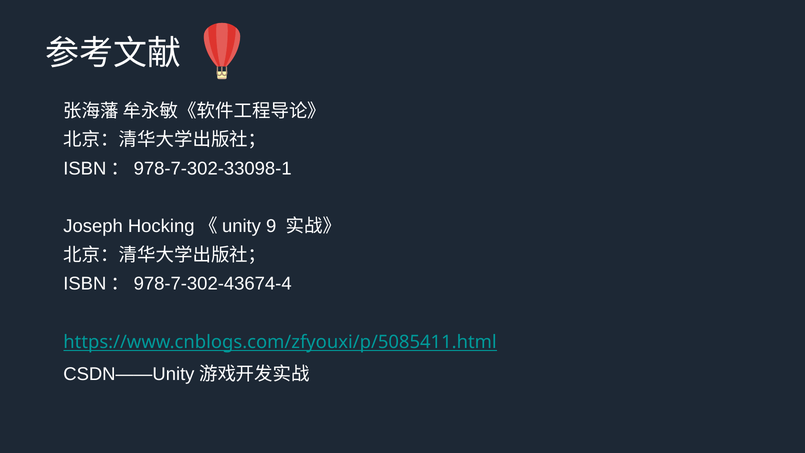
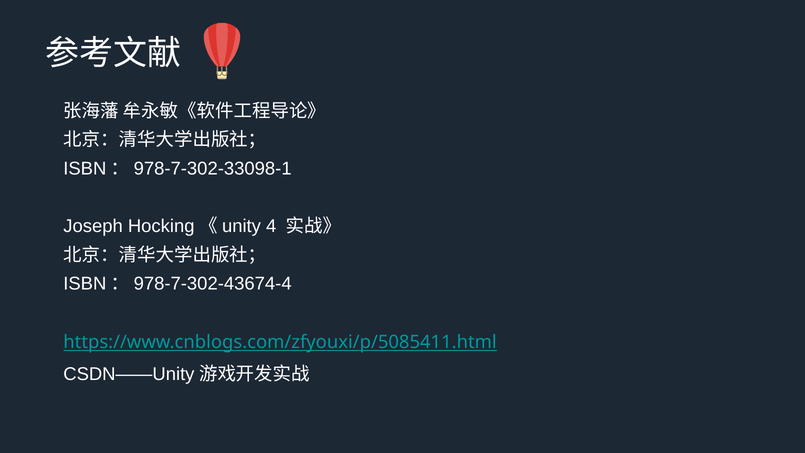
9: 9 -> 4 (271, 226)
